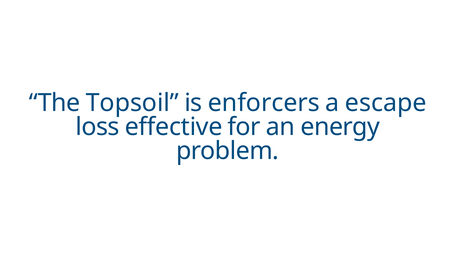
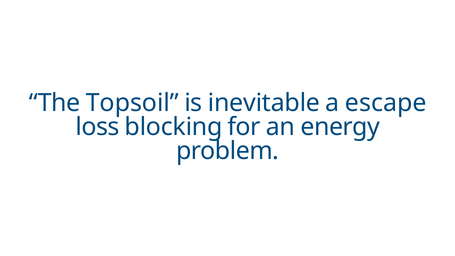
enforcers: enforcers -> inevitable (264, 103)
effective: effective -> blocking (174, 127)
